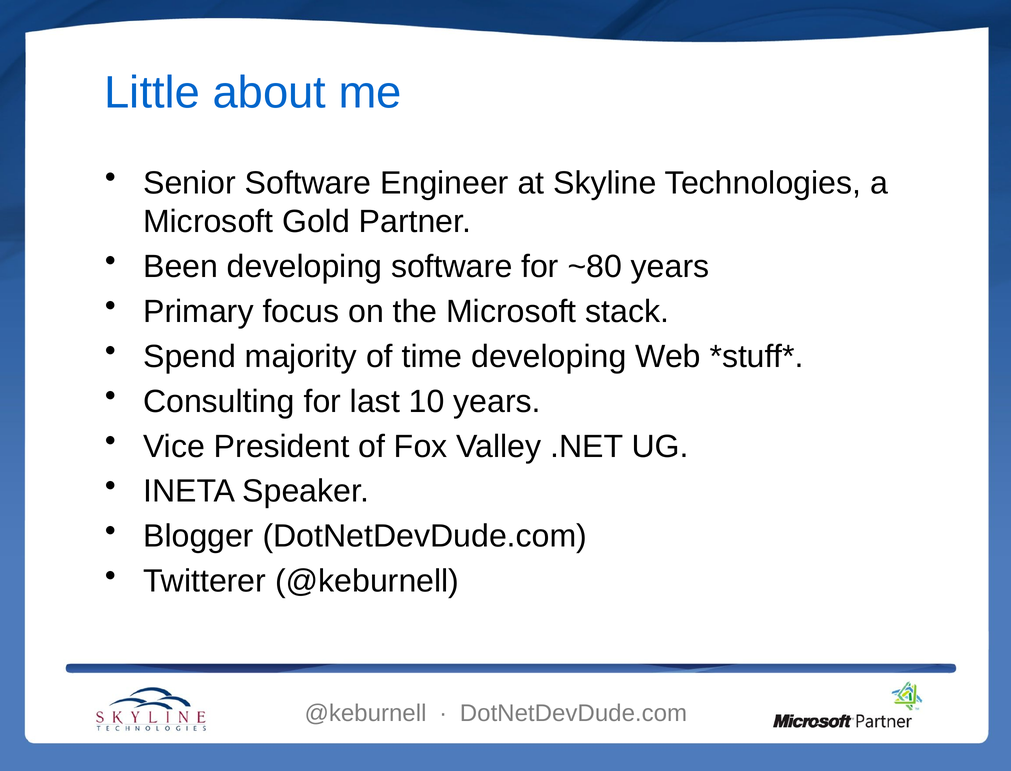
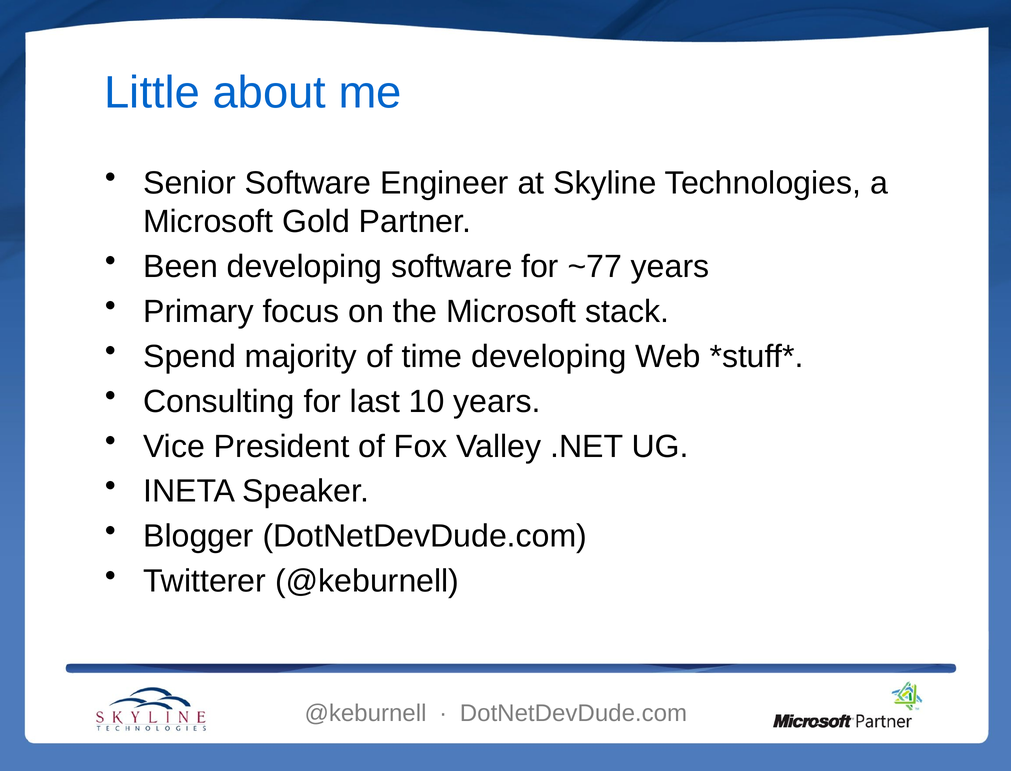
~80: ~80 -> ~77 (595, 266)
